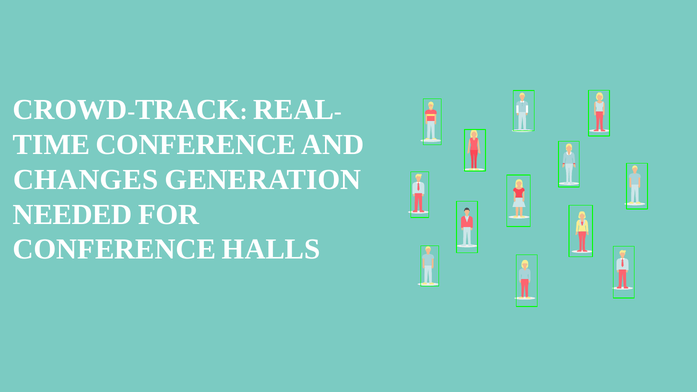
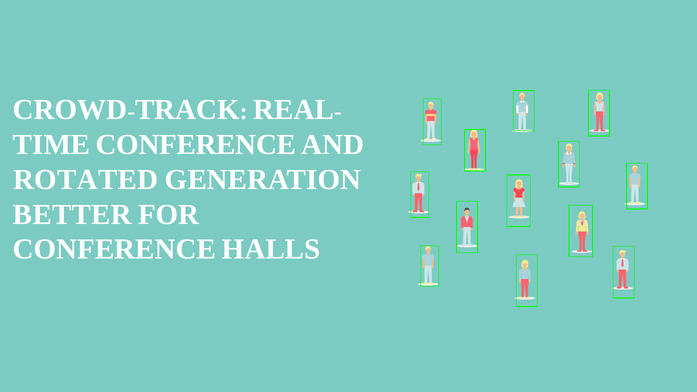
CHANGES: CHANGES -> ROTATED (86, 180)
NEEDED: NEEDED -> BETTER (72, 214)
